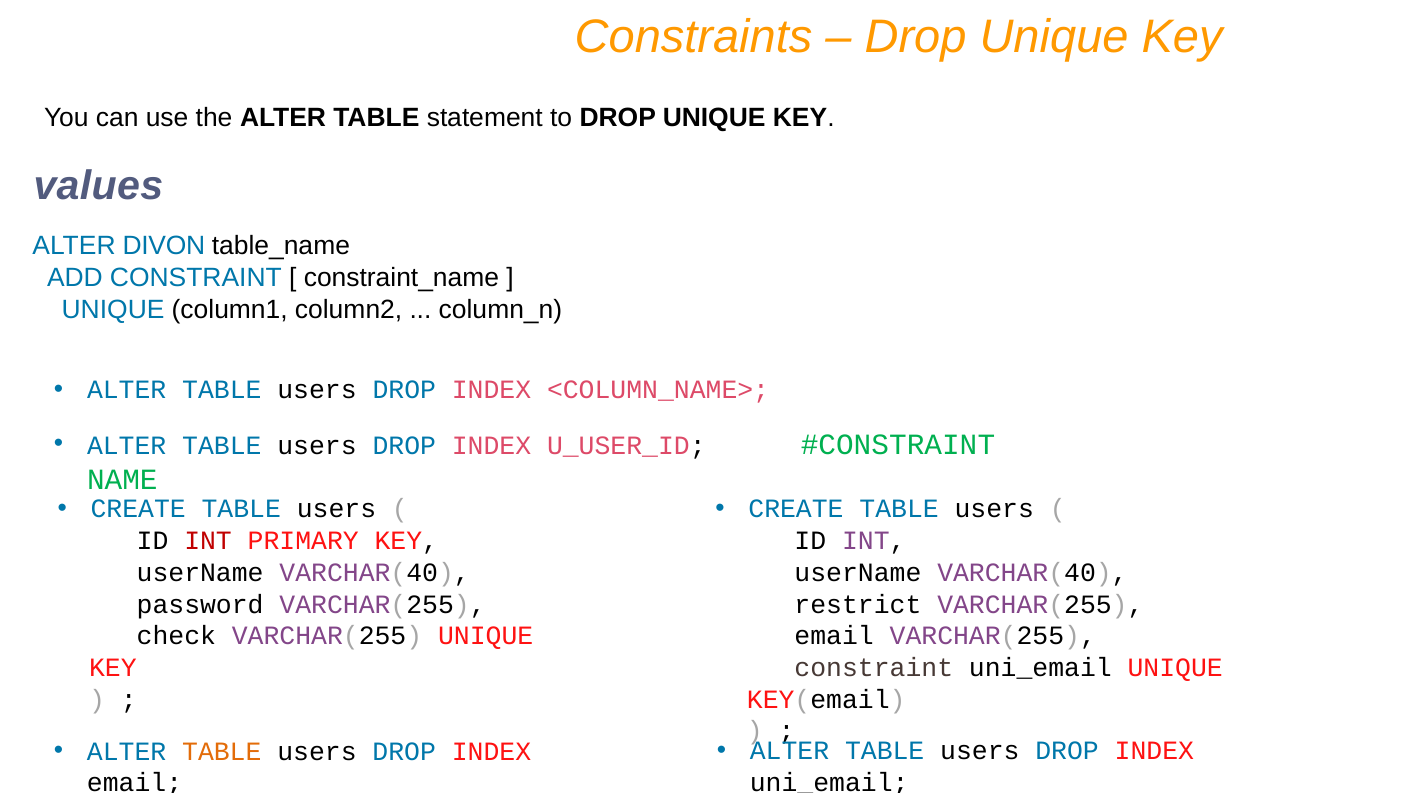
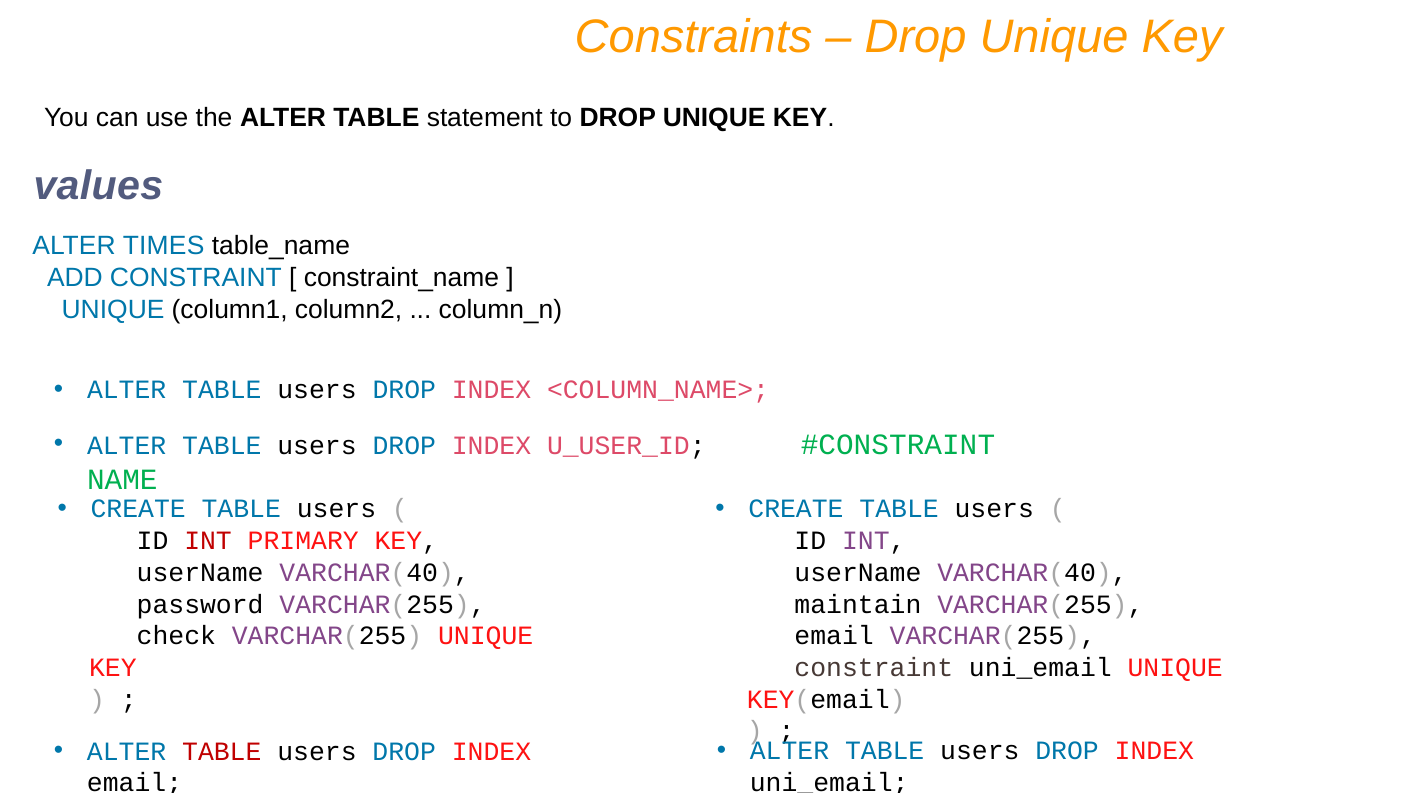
DIVON: DIVON -> TIMES (164, 246)
restrict: restrict -> maintain (858, 604)
TABLE colour: orange -> red (222, 751)
